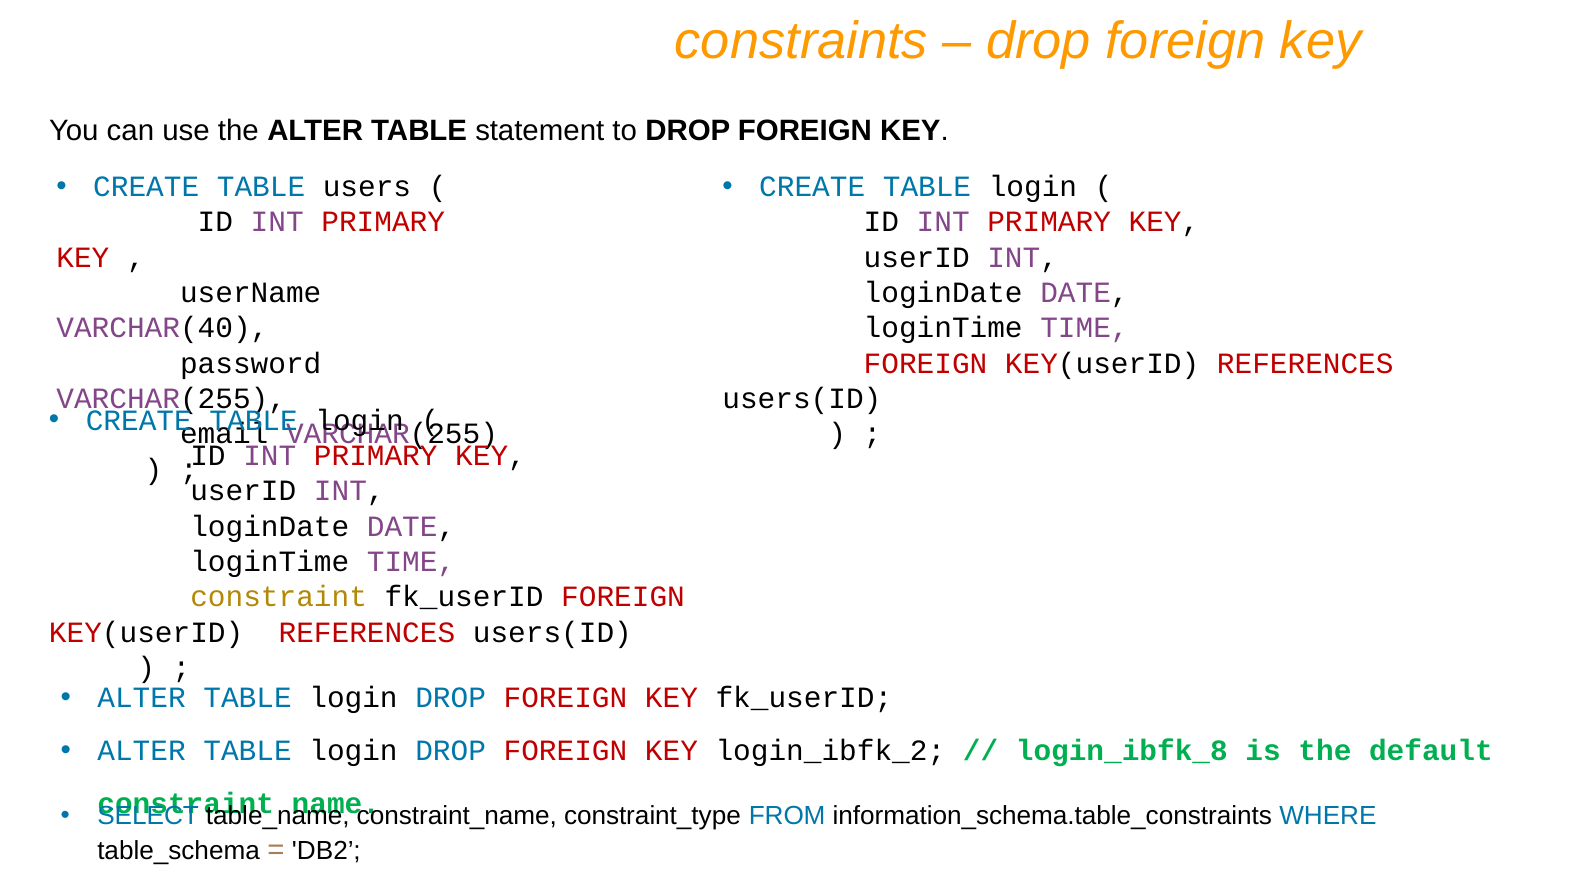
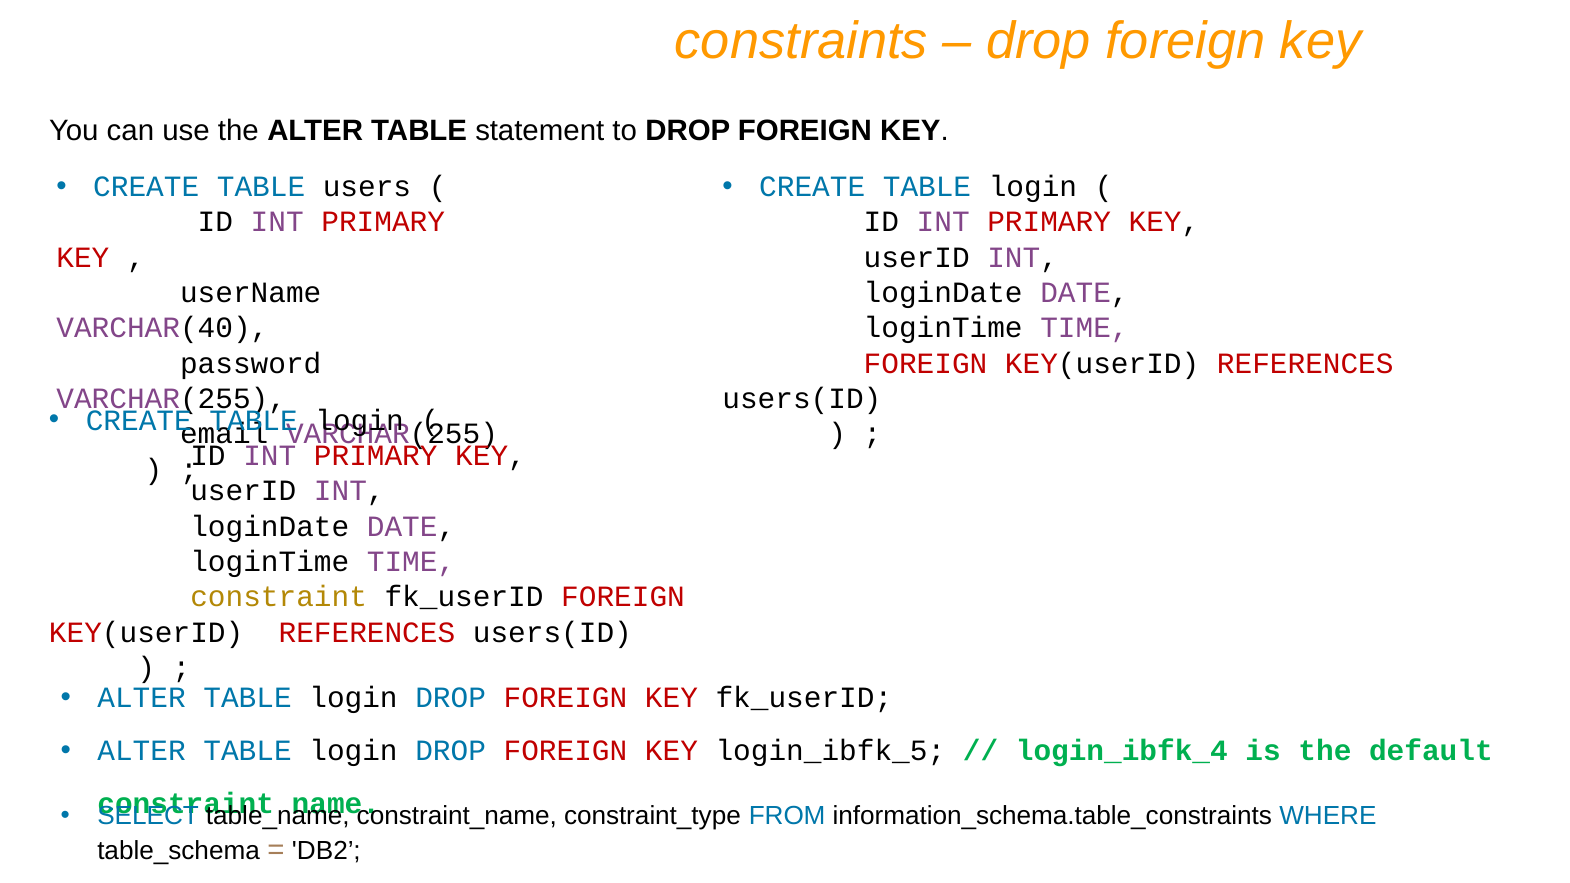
login_ibfk_2: login_ibfk_2 -> login_ibfk_5 (830, 751)
login_ibfk_8: login_ibfk_8 -> login_ibfk_4 (1122, 751)
